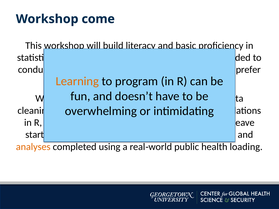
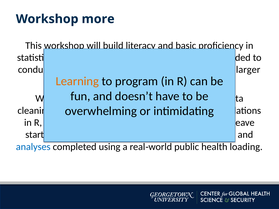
come: come -> more (98, 19)
prefer: prefer -> larger (248, 70)
analyses colour: orange -> blue (33, 147)
